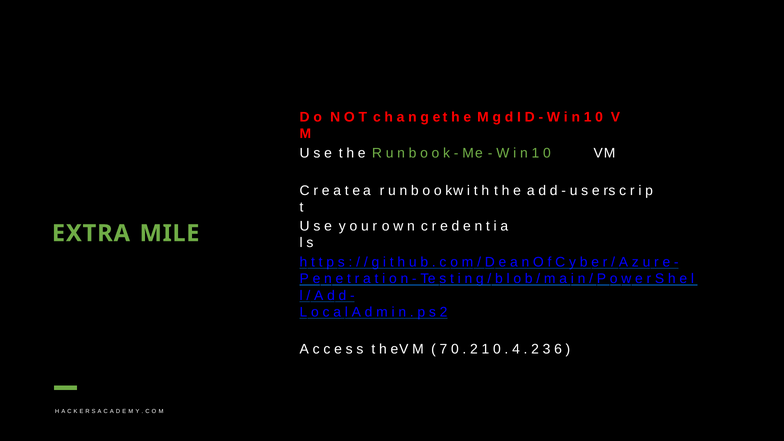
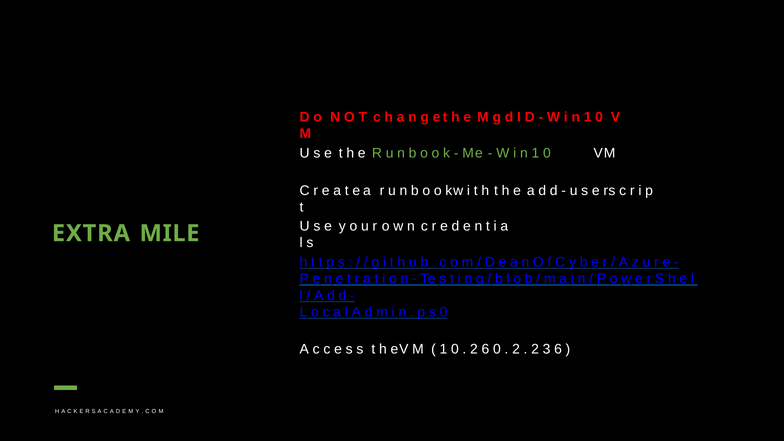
s 2: 2 -> 0 (444, 312)
7: 7 -> 1 (443, 349)
2 1: 1 -> 6 (485, 349)
4: 4 -> 2 (516, 349)
